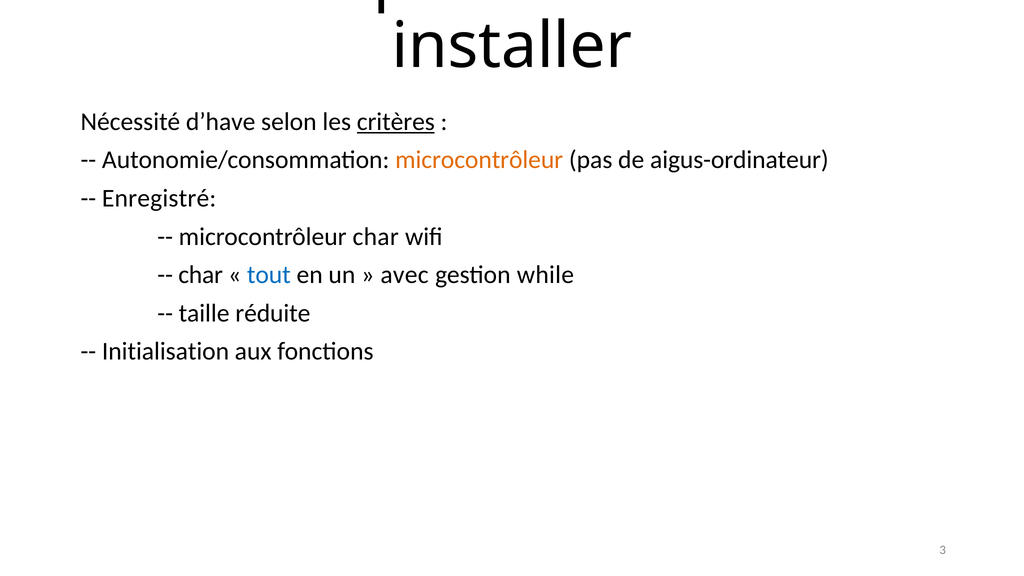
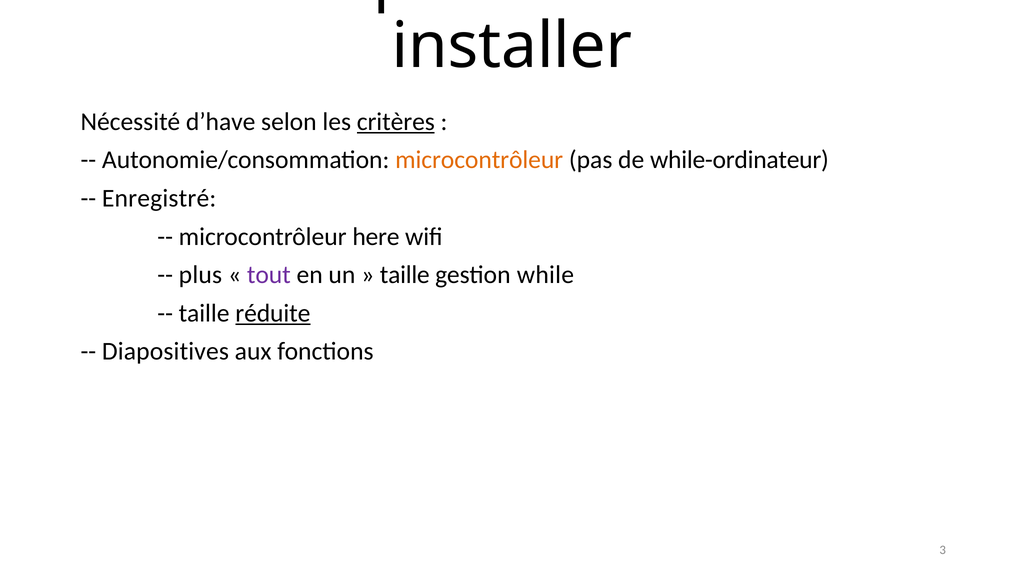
aigus-ordinateur: aigus-ordinateur -> while-ordinateur (739, 160)
microcontrôleur char: char -> here (376, 237)
char: char -> plus (200, 275)
tout colour: blue -> purple (269, 275)
avec: avec -> taille (405, 275)
réduite underline: none -> present (273, 313)
Initialisation: Initialisation -> Diapositives (165, 351)
